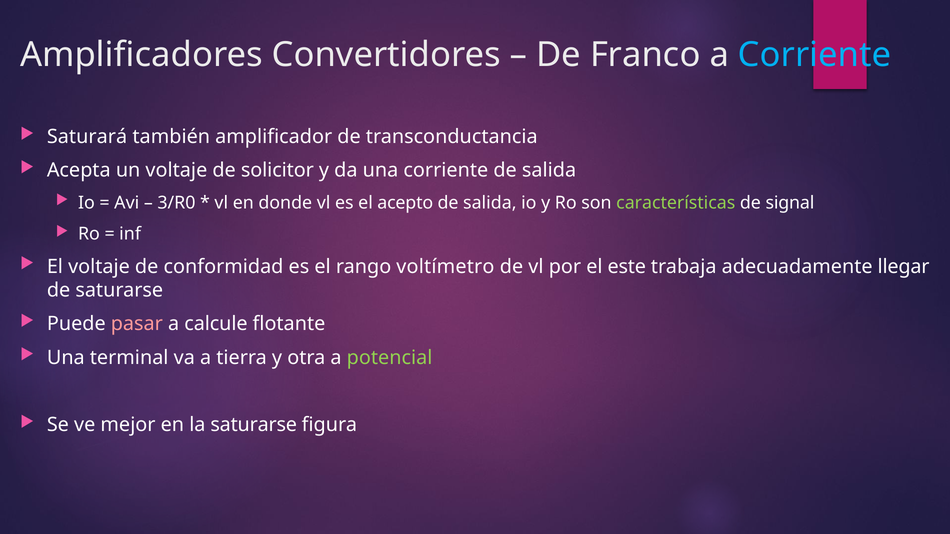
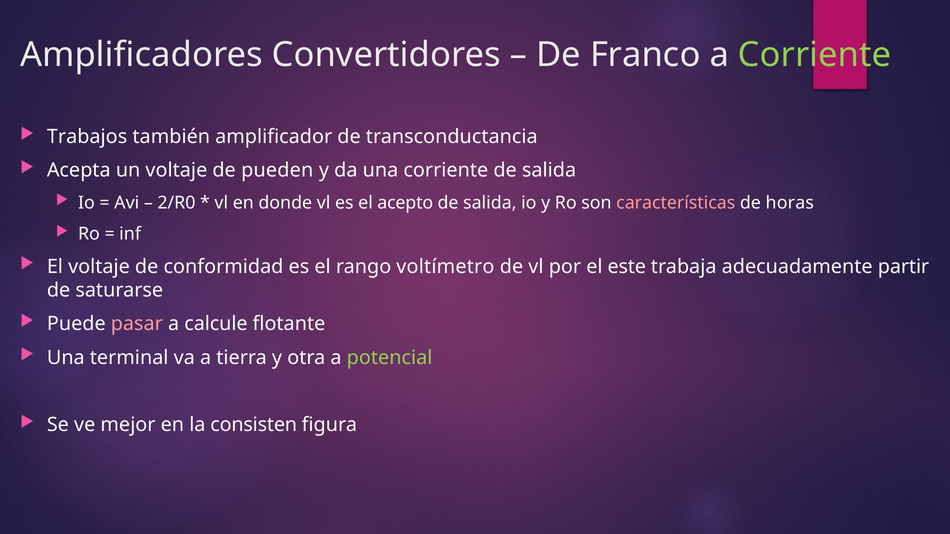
Corriente colour: light blue -> light green (815, 55)
Saturará: Saturará -> Trabajos (87, 137)
solicitor: solicitor -> pueden (277, 170)
3/R0: 3/R0 -> 2/R0 (176, 203)
características colour: light green -> pink (676, 203)
signal: signal -> horas (790, 203)
llegar: llegar -> partir (904, 267)
la saturarse: saturarse -> consisten (254, 425)
